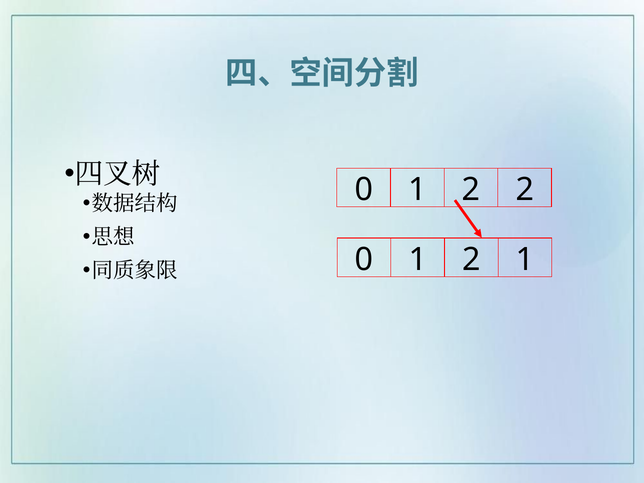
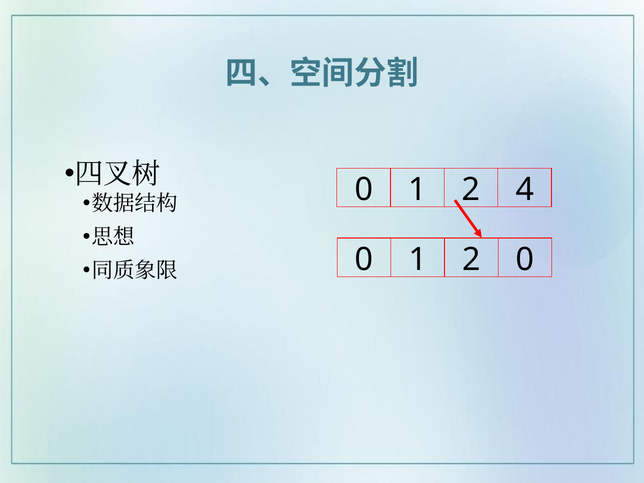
2: 2 -> 4 (525, 190)
0 2 1: 1 -> 0 (525, 260)
